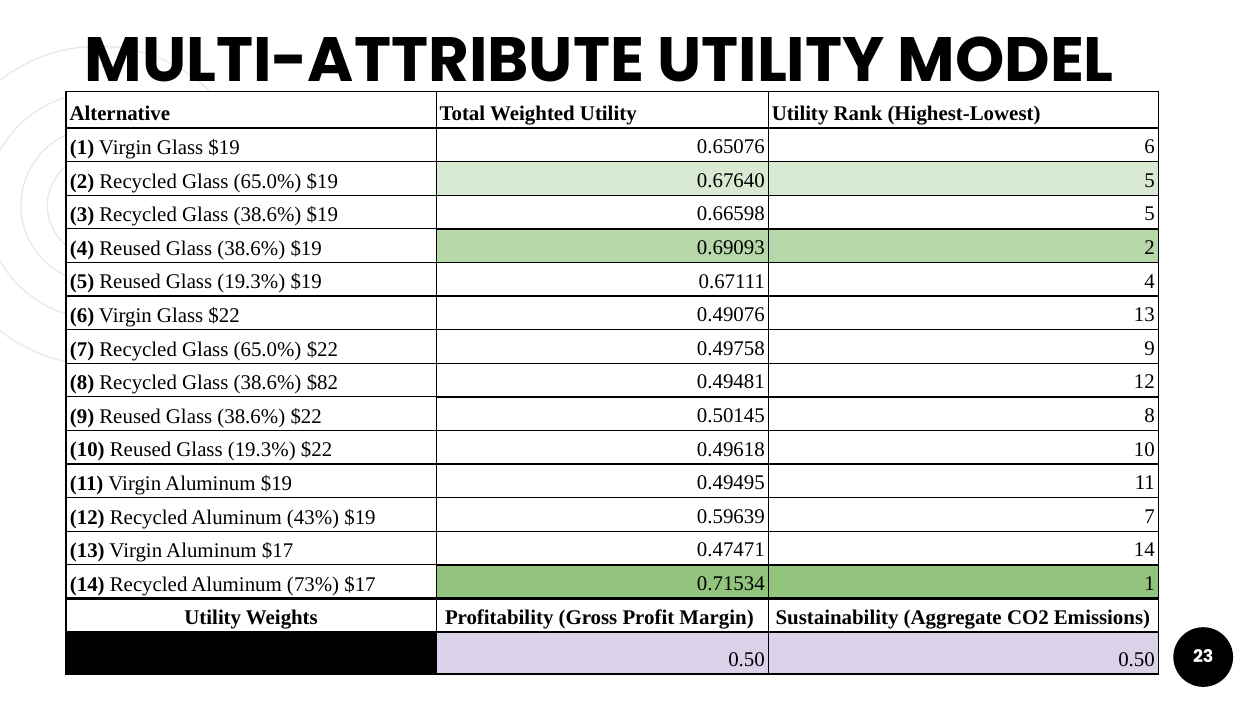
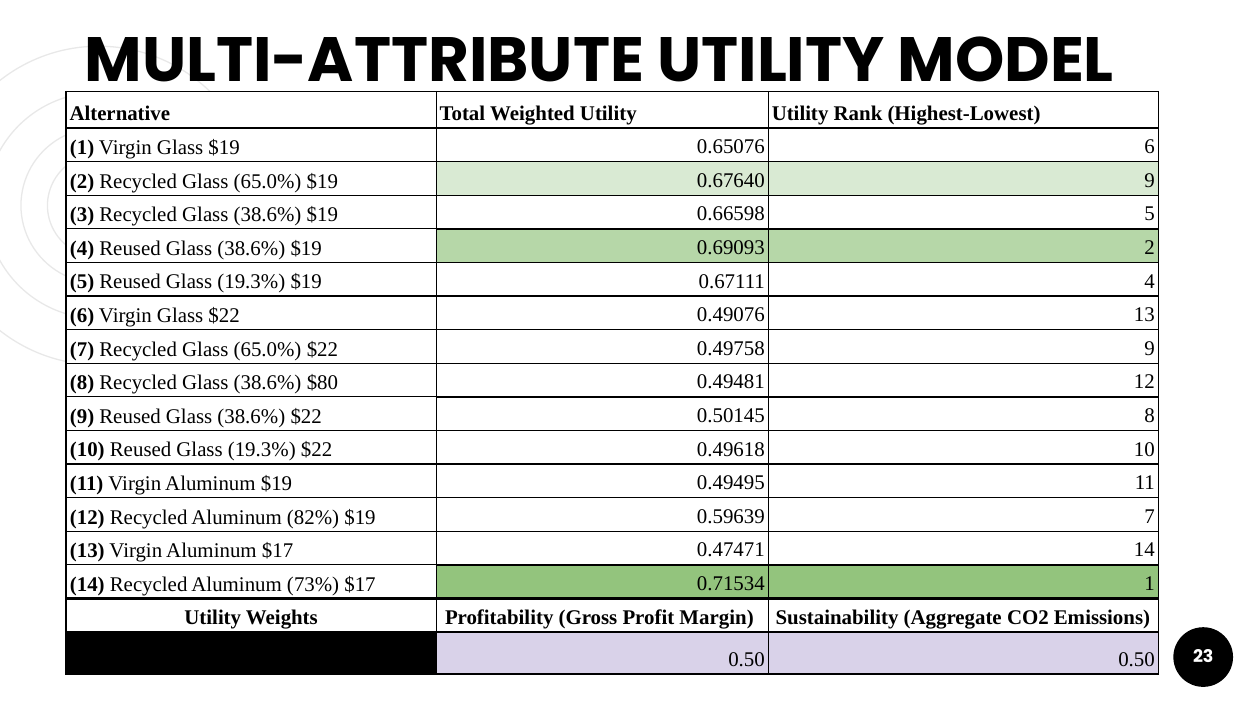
0.67640 5: 5 -> 9 (1150, 180)
$82: $82 -> $80 (322, 383)
43%: 43% -> 82% (313, 518)
